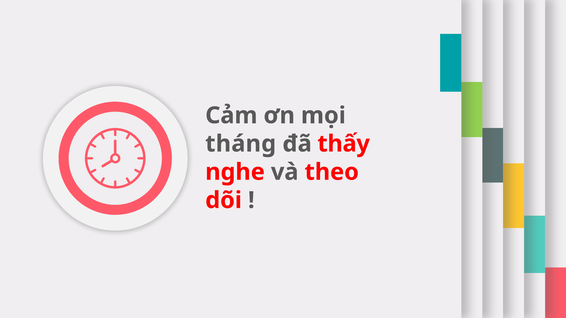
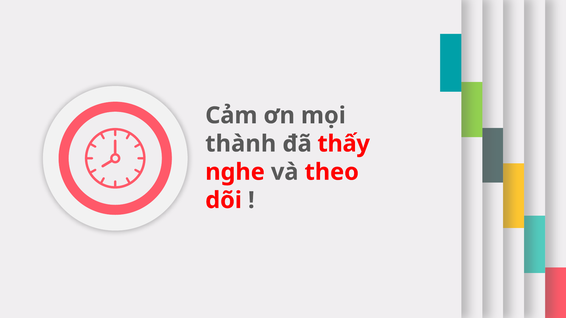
tháng: tháng -> thành (241, 144)
